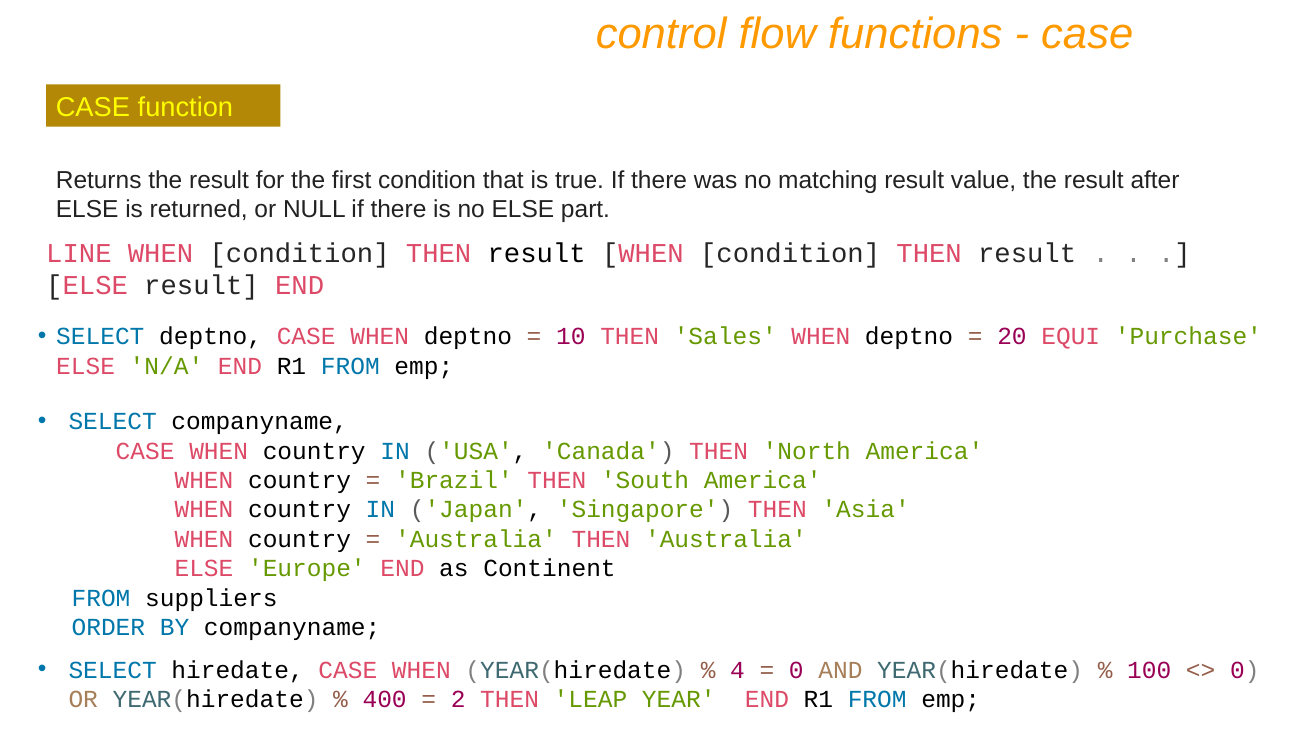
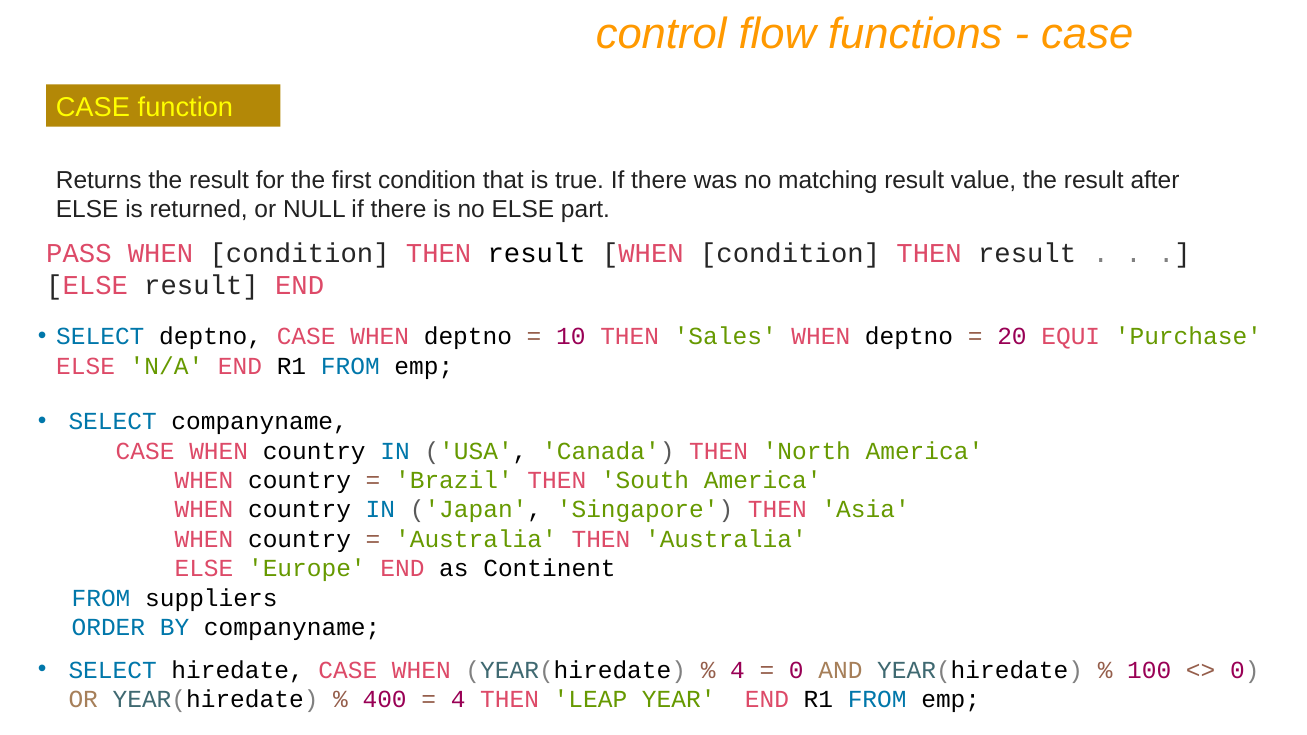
LINE: LINE -> PASS (79, 253)
2: 2 -> 4 (458, 699)
